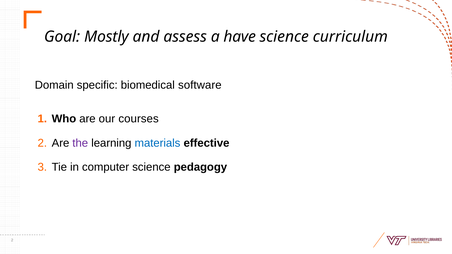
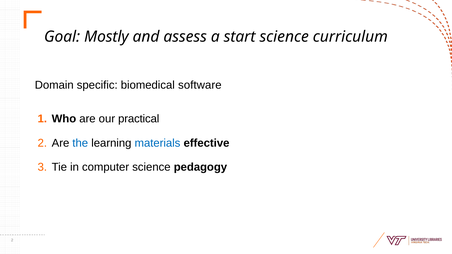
have: have -> start (240, 37)
courses: courses -> practical (139, 119)
the colour: purple -> blue (80, 143)
